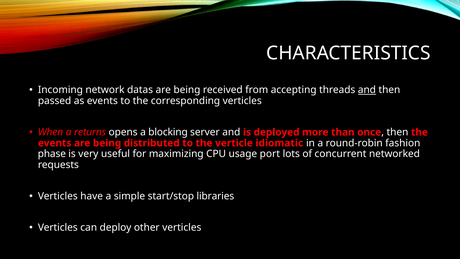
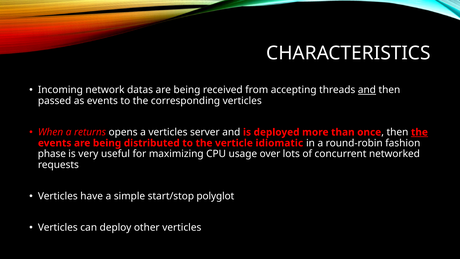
a blocking: blocking -> verticles (168, 132)
the underline: none -> present (419, 132)
port: port -> over (270, 154)
libraries: libraries -> polyglot (215, 196)
